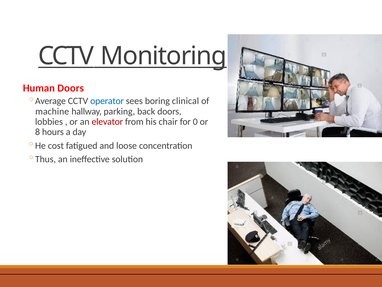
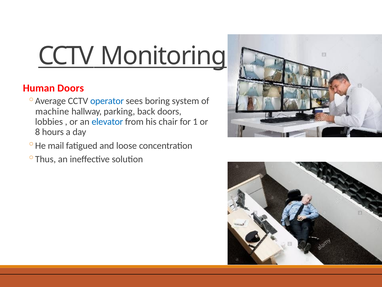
clinical: clinical -> system (186, 101)
elevator colour: red -> blue (107, 122)
0: 0 -> 1 (195, 122)
cost: cost -> mail (56, 145)
